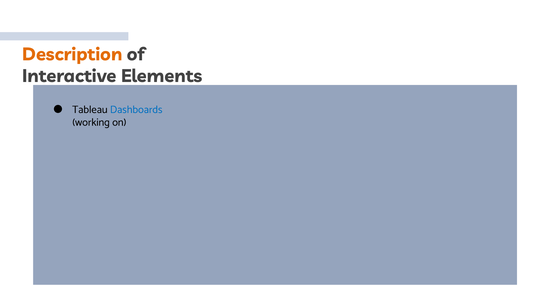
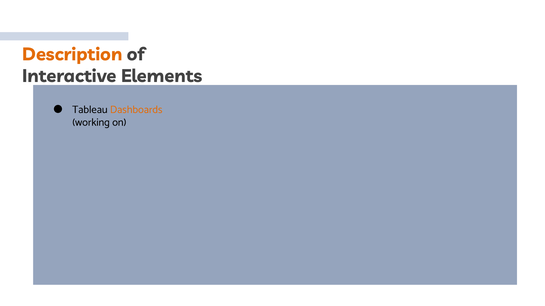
Dashboards colour: blue -> orange (136, 110)
